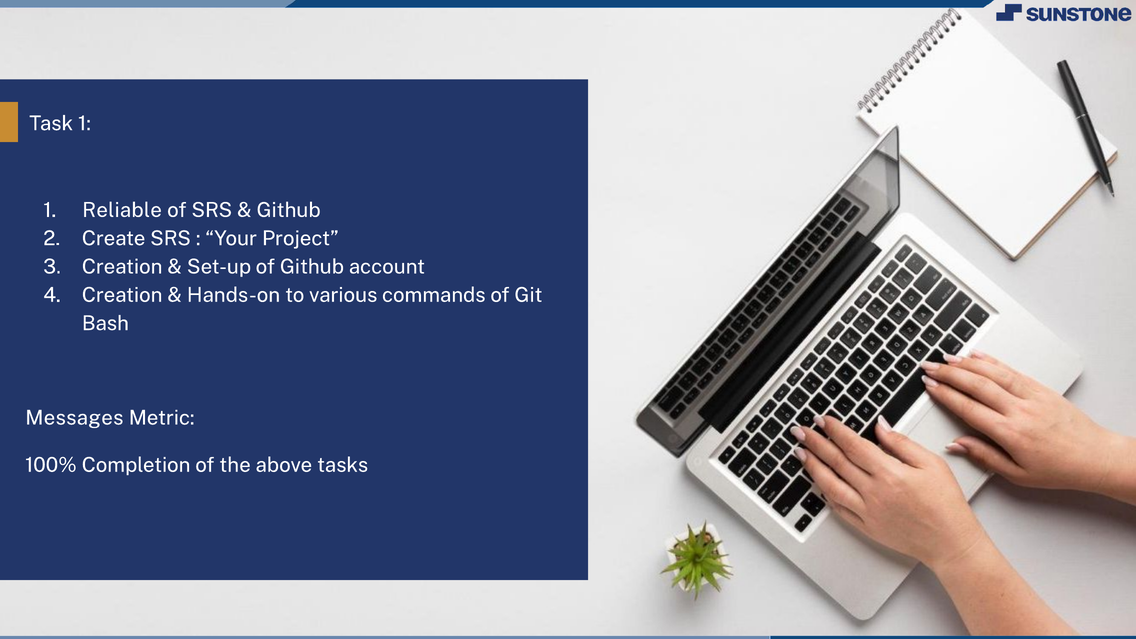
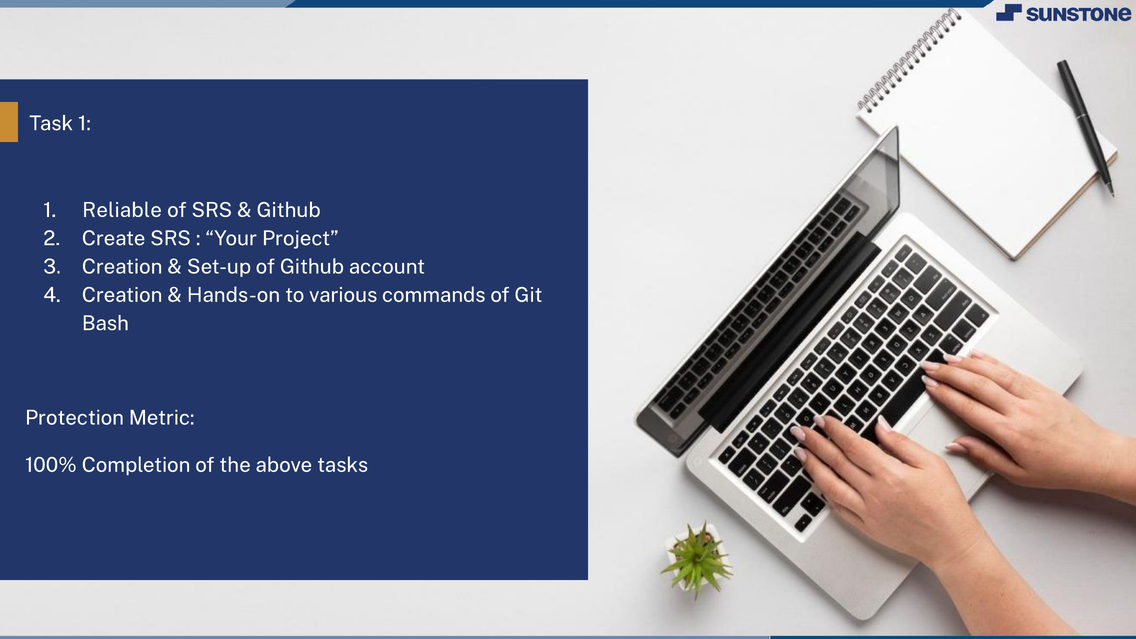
Messages: Messages -> Protection (75, 418)
